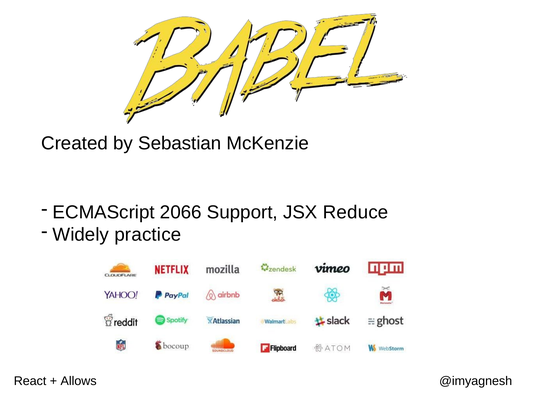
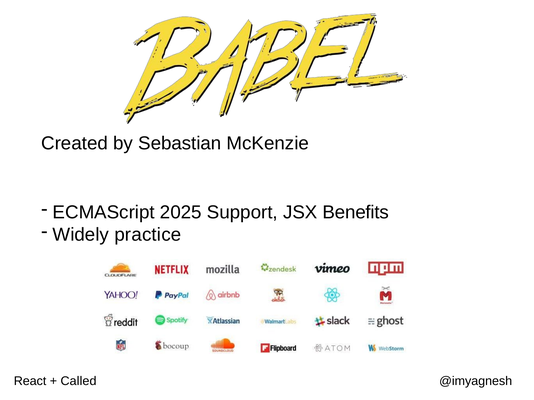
2066: 2066 -> 2025 (181, 212)
Reduce: Reduce -> Benefits (356, 212)
Allows: Allows -> Called (79, 382)
